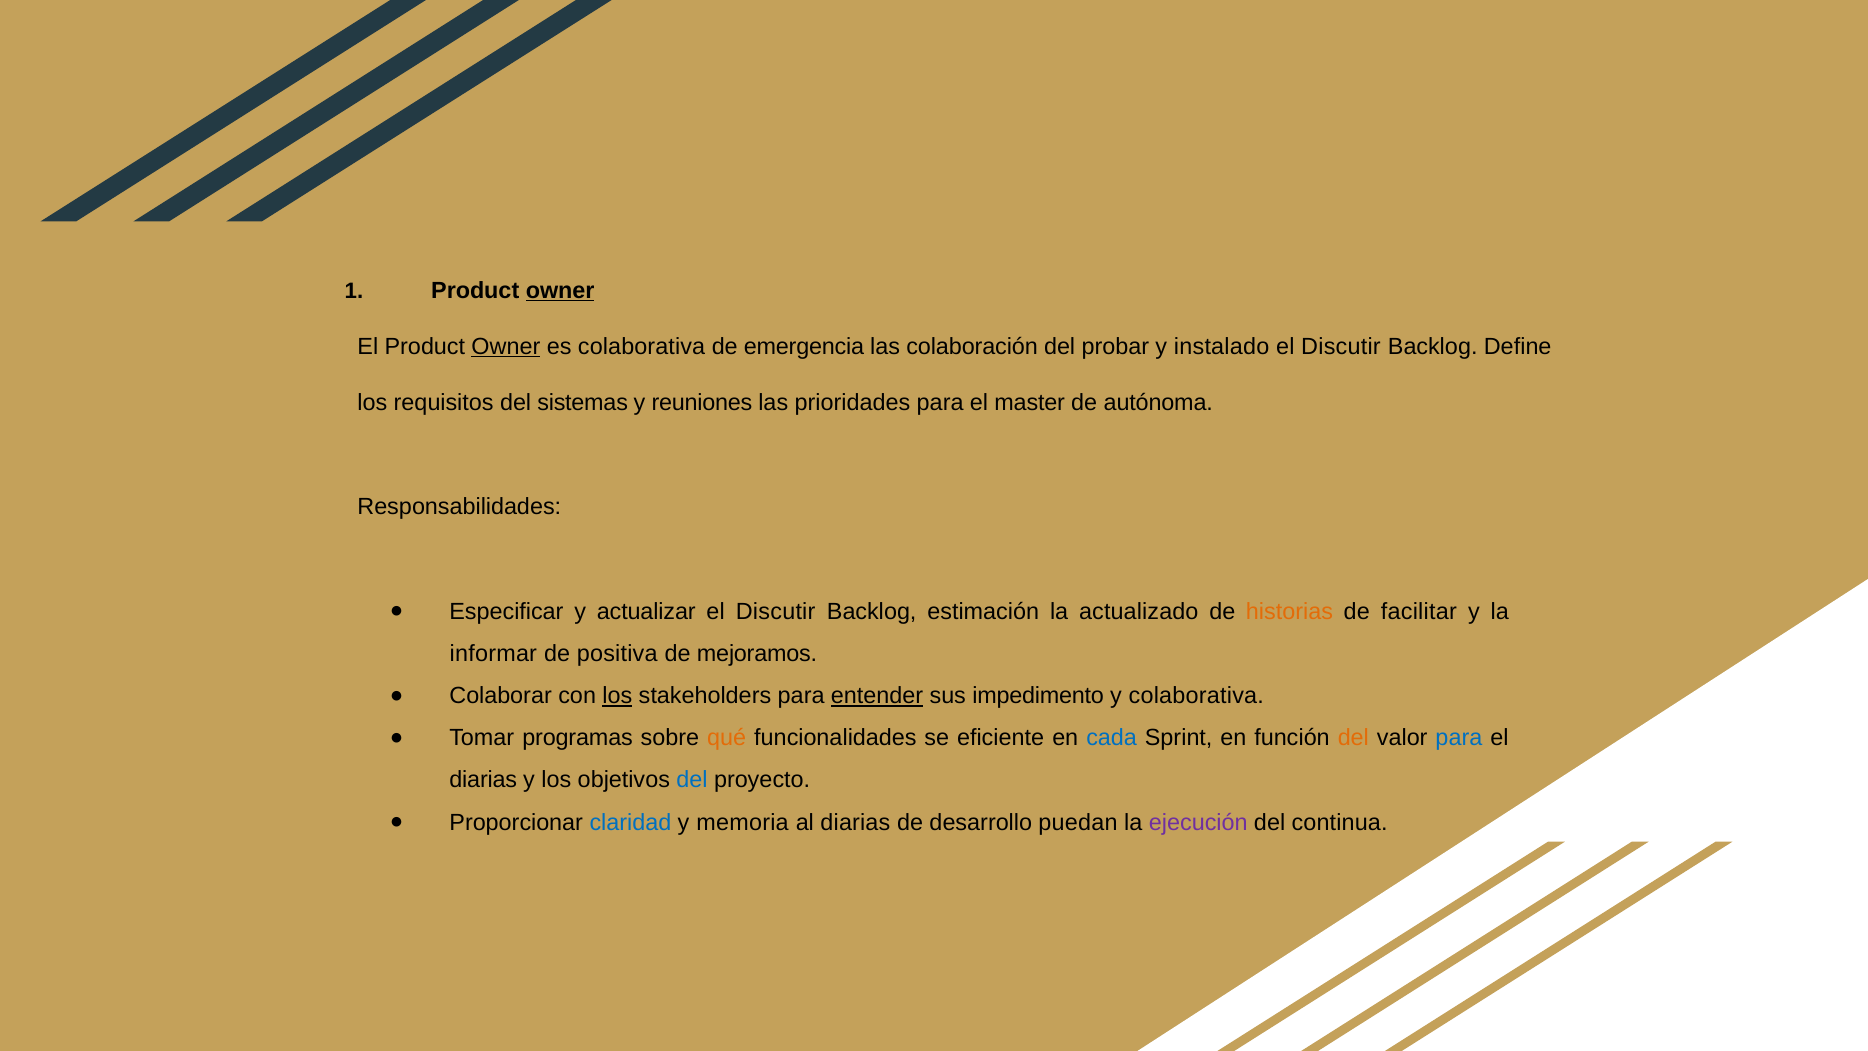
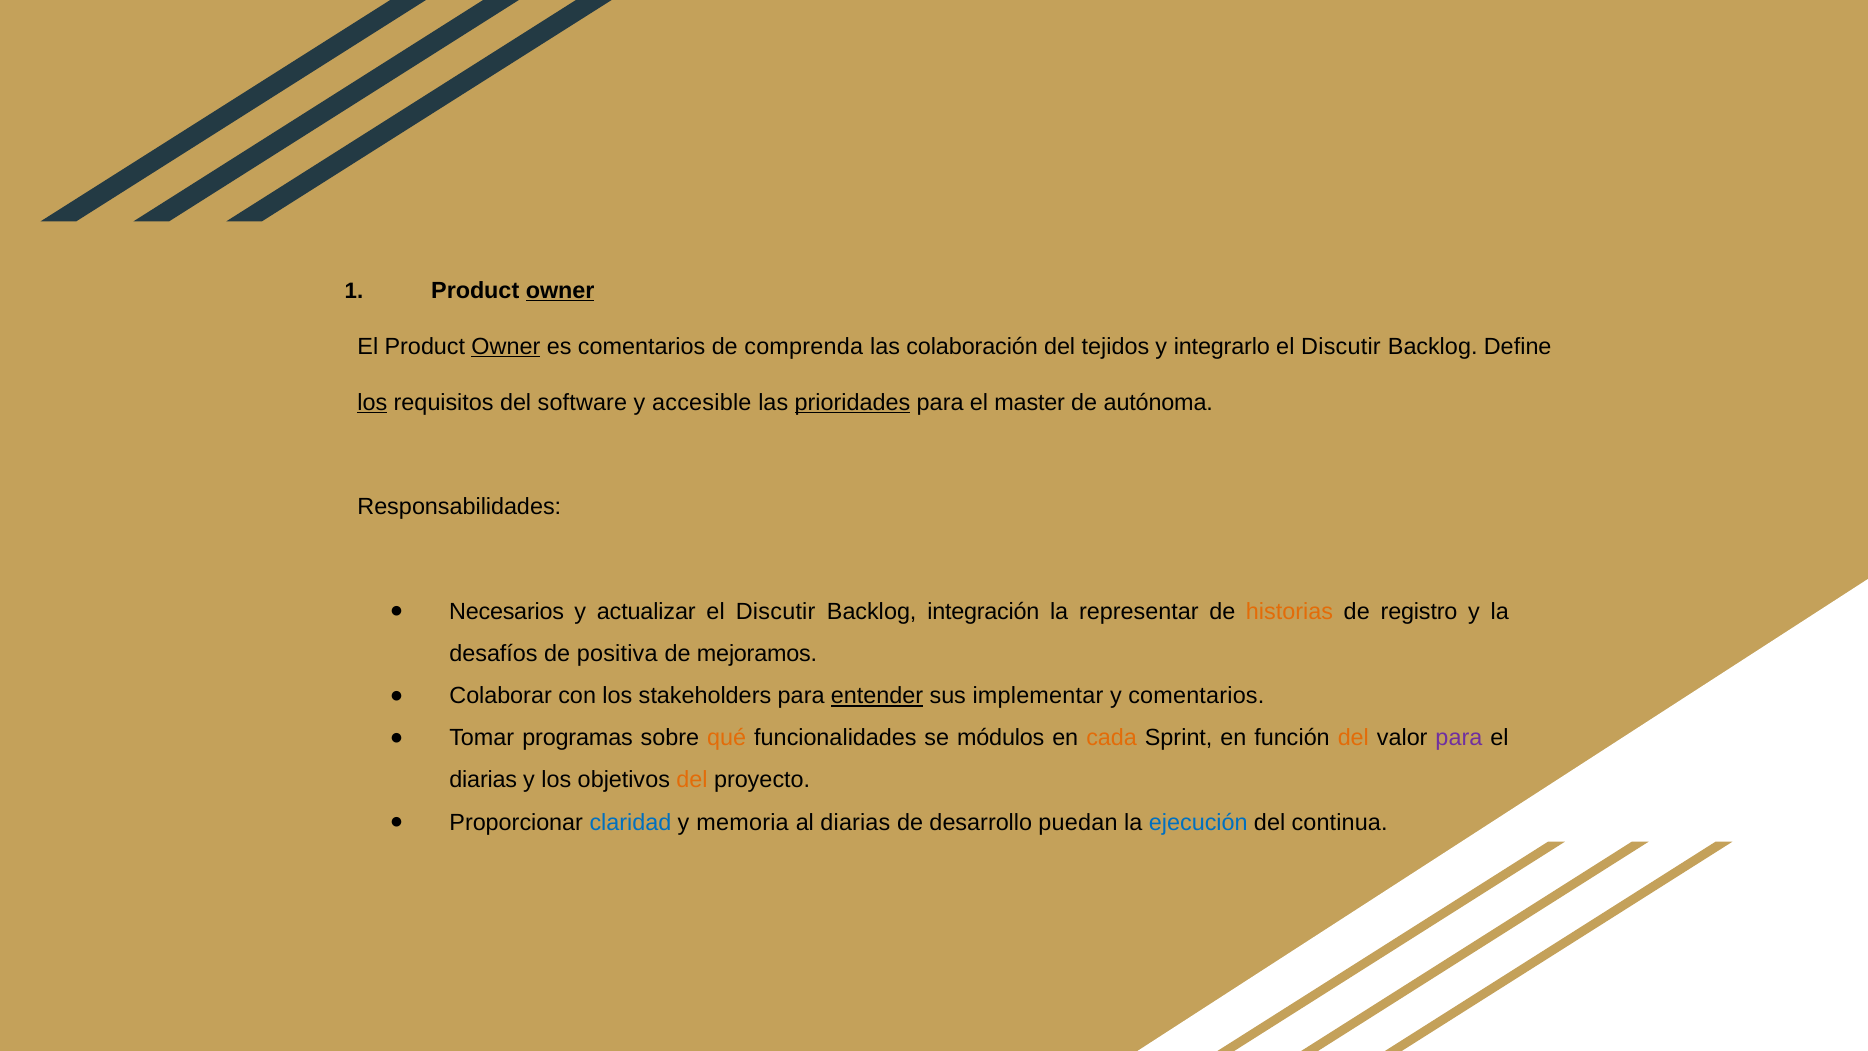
es colaborativa: colaborativa -> comentarios (642, 346)
emergencia: emergencia -> comprenda (804, 346)
probar: probar -> tejidos (1115, 346)
instalado: instalado -> integrarlo (1222, 346)
los underline: none -> present (372, 403)
sistemas: sistemas -> software (582, 403)
reuniones: reuniones -> accesible (702, 403)
prioridades underline: none -> present (852, 403)
Especificar: Especificar -> Necesarios (507, 612)
estimación: estimación -> integración (983, 612)
actualizado: actualizado -> representar (1139, 612)
facilitar: facilitar -> registro (1419, 612)
informar: informar -> desafíos (493, 654)
los underline: present -> none (617, 696)
impedimento: impedimento -> implementar (1038, 696)
y colaborativa: colaborativa -> comentarios (1196, 696)
eficiente: eficiente -> módulos (1001, 738)
cada colour: blue -> orange (1112, 738)
para colour: blue -> purple (1459, 738)
del colour: blue -> orange (692, 780)
ejecución colour: purple -> blue (1198, 822)
